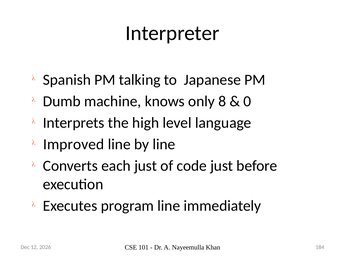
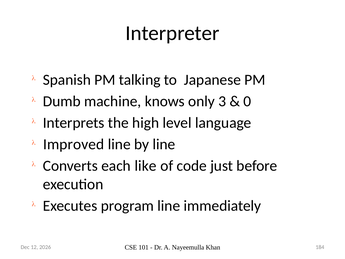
8: 8 -> 3 (222, 101)
each just: just -> like (146, 166)
